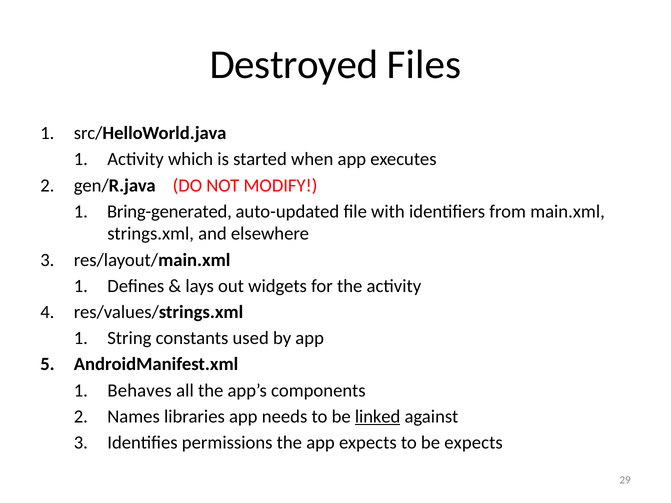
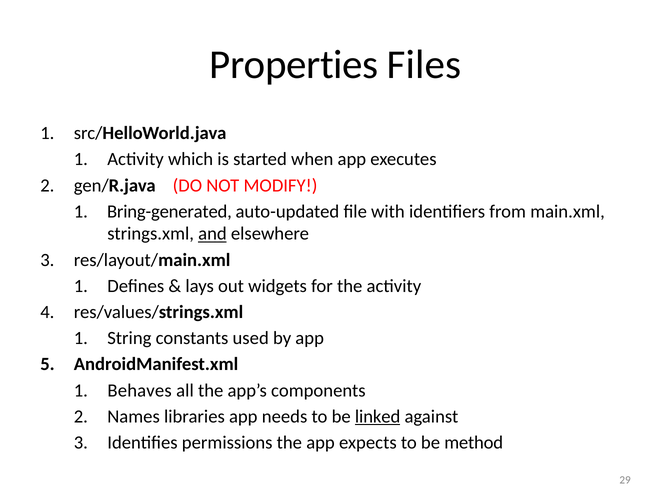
Destroyed: Destroyed -> Properties (294, 65)
and underline: none -> present (212, 234)
be expects: expects -> method (474, 443)
